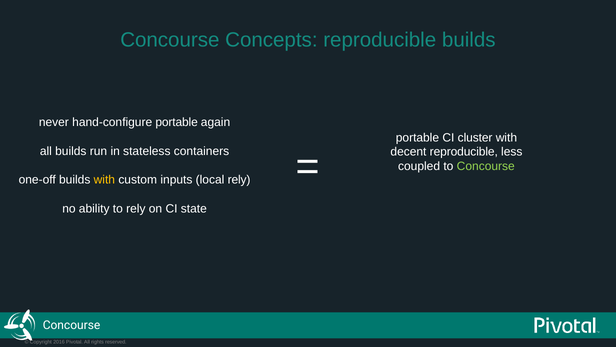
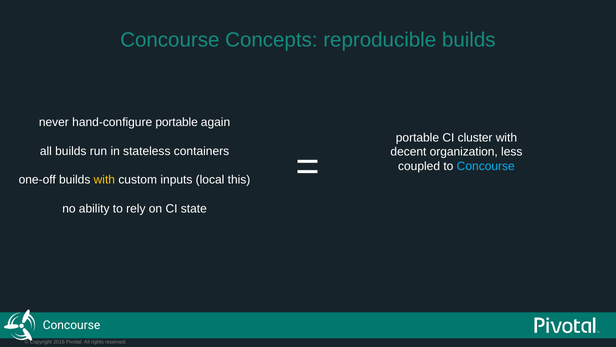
decent reproducible: reproducible -> organization (464, 152)
Concourse colour: light green -> light blue (486, 166)
local rely: rely -> this (239, 180)
